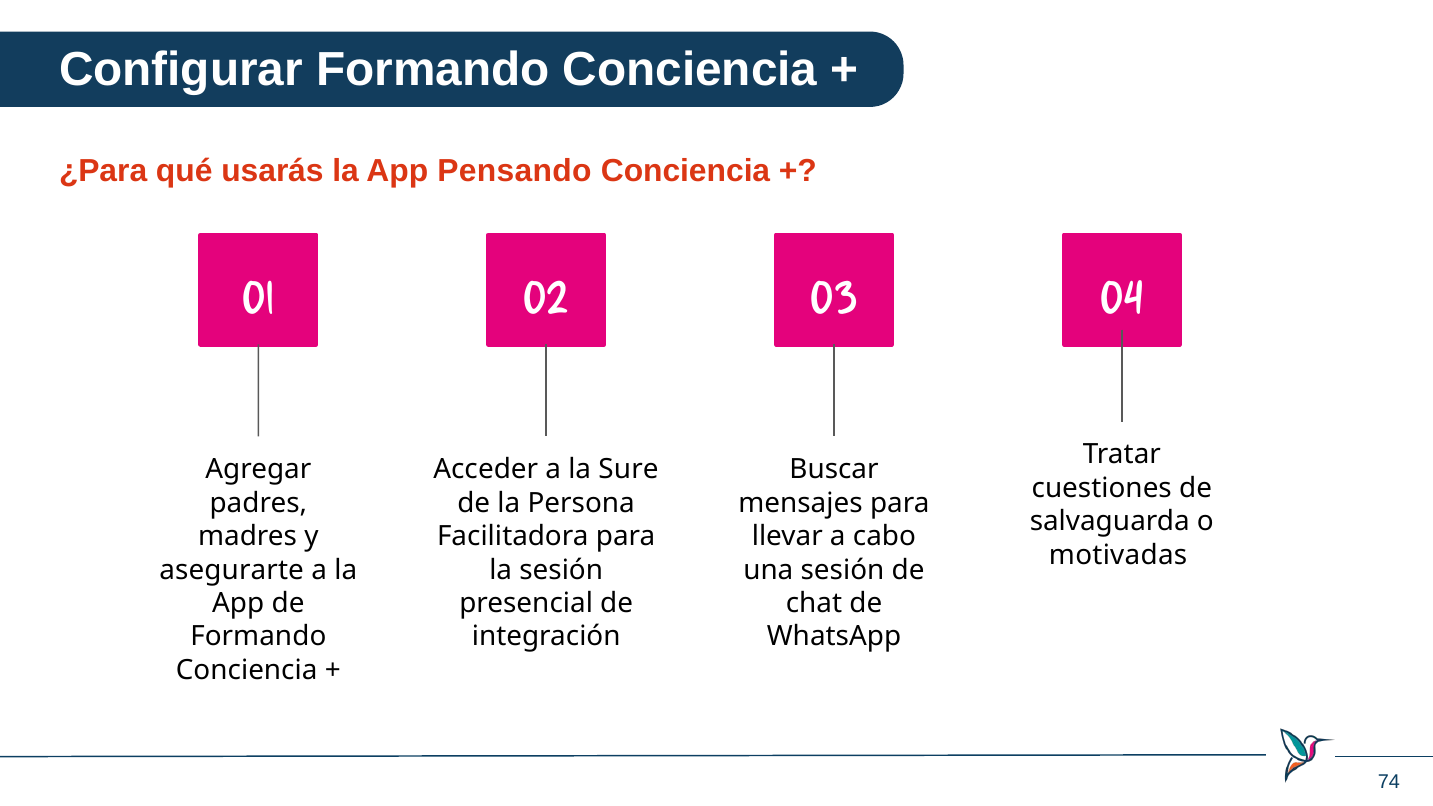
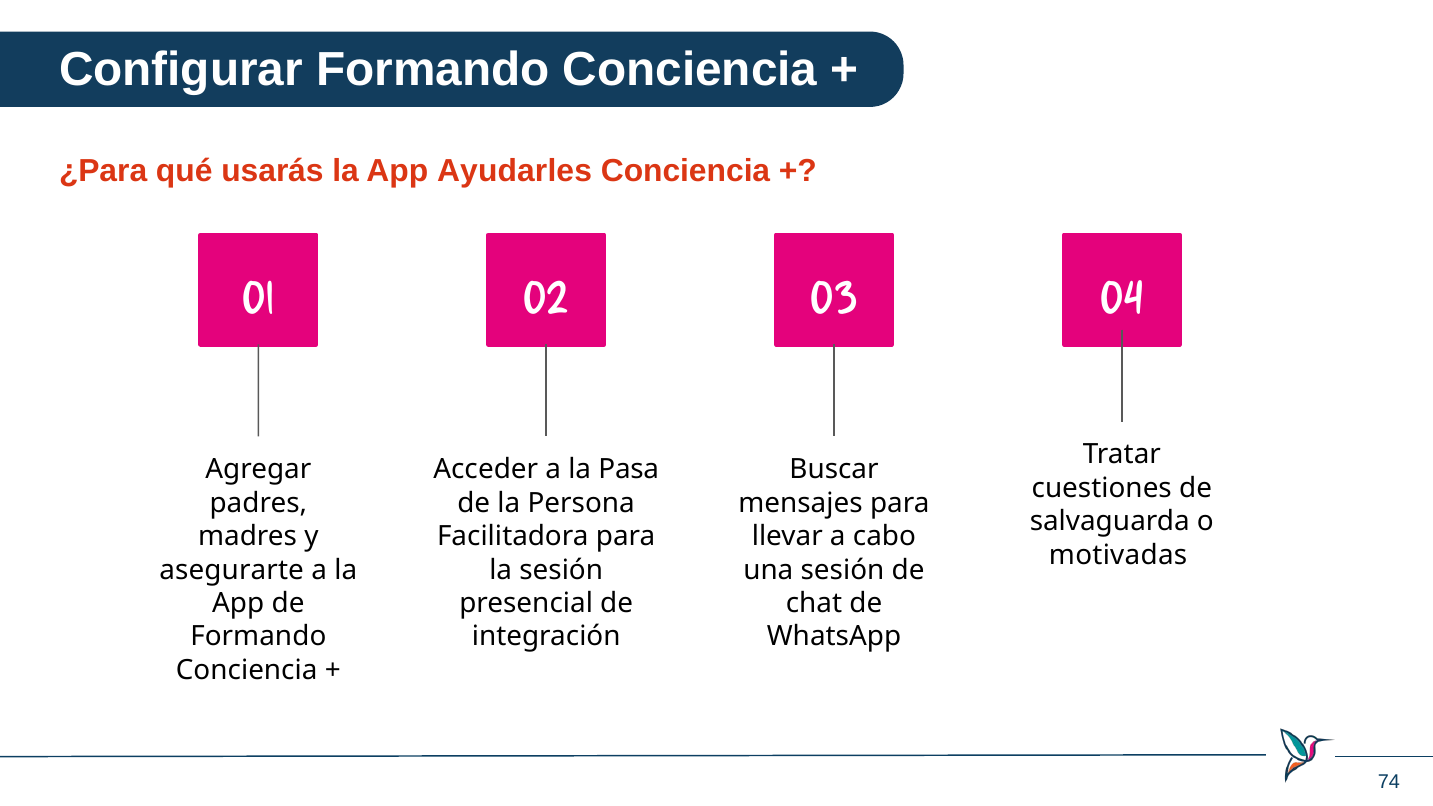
Pensando: Pensando -> Ayudarles (515, 171)
Sure: Sure -> Pasa (629, 470)
